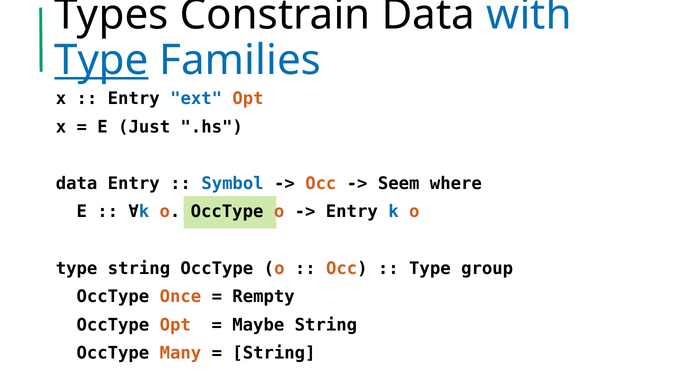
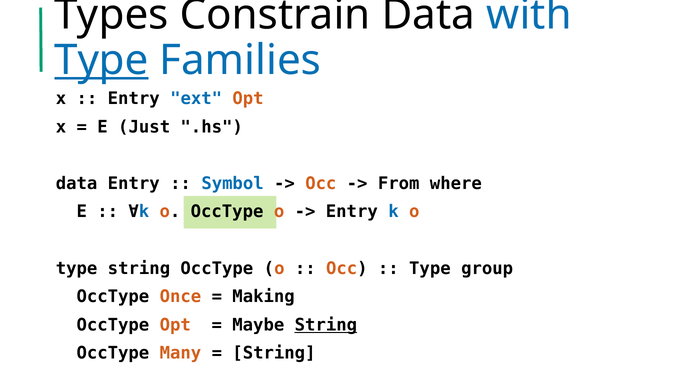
Seem: Seem -> From (399, 183)
Rempty: Rempty -> Making (264, 296)
String underline: none -> present (326, 325)
